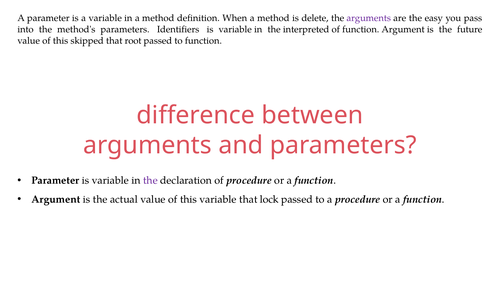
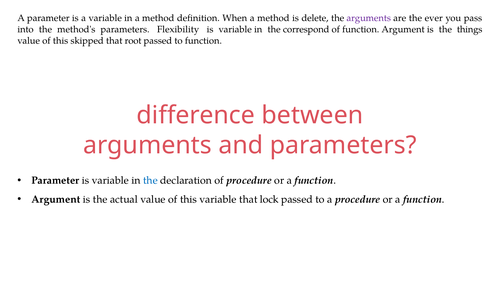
easy: easy -> ever (434, 18)
Identifiers: Identifiers -> Flexibility (178, 30)
interpreted: interpreted -> correspond (306, 30)
future: future -> things (470, 30)
the colour: purple -> blue (150, 181)
